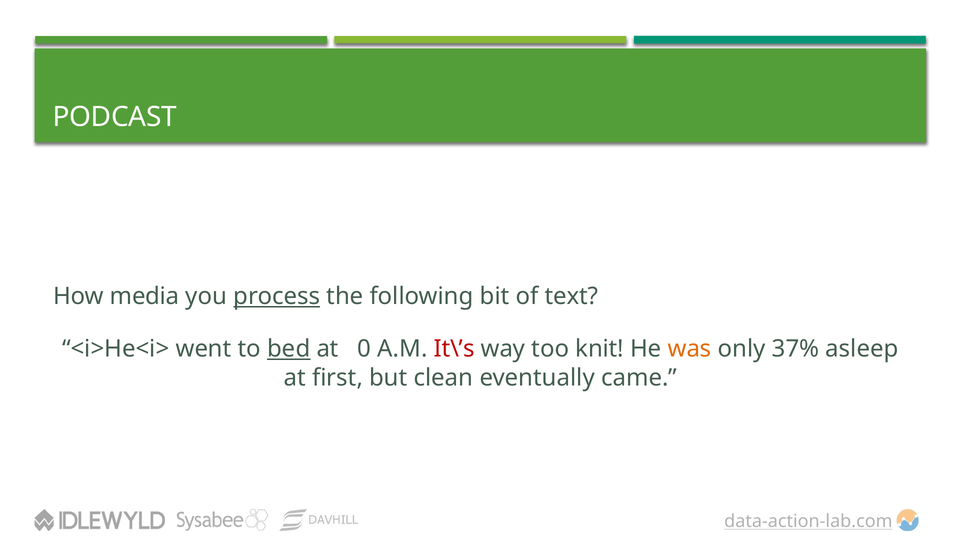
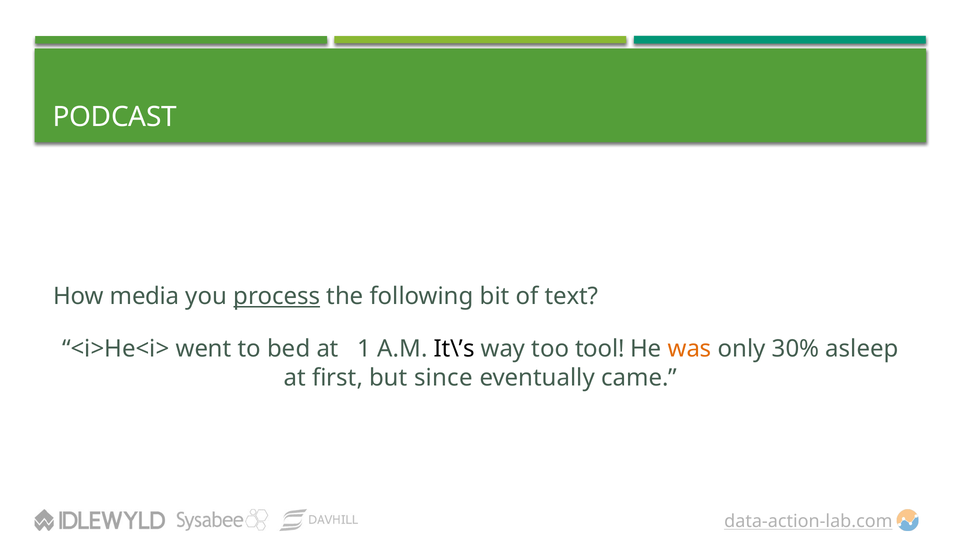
bed underline: present -> none (289, 349)
0: 0 -> 1 (364, 349)
It\’s colour: red -> black (454, 349)
knit: knit -> tool (600, 349)
37%: 37% -> 30% (796, 349)
clean: clean -> since (443, 377)
